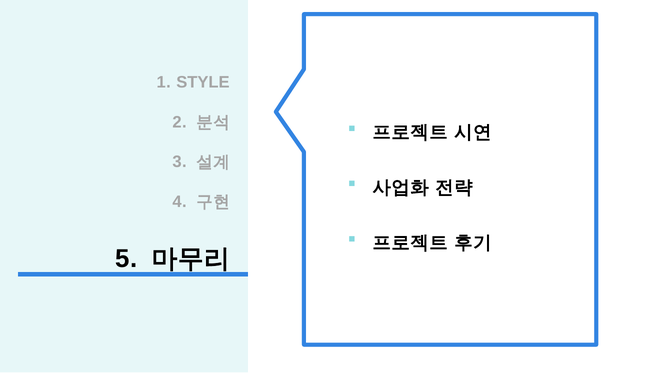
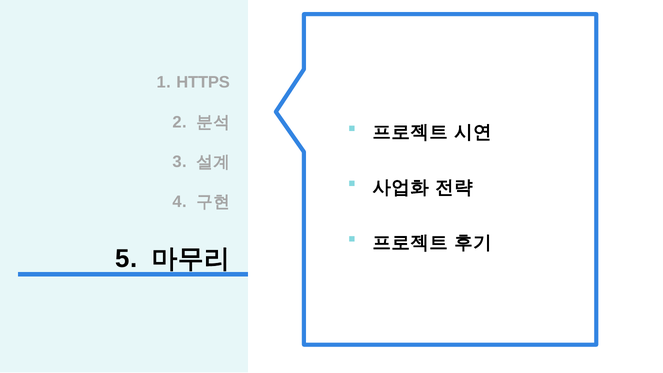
STYLE: STYLE -> HTTPS (203, 82)
